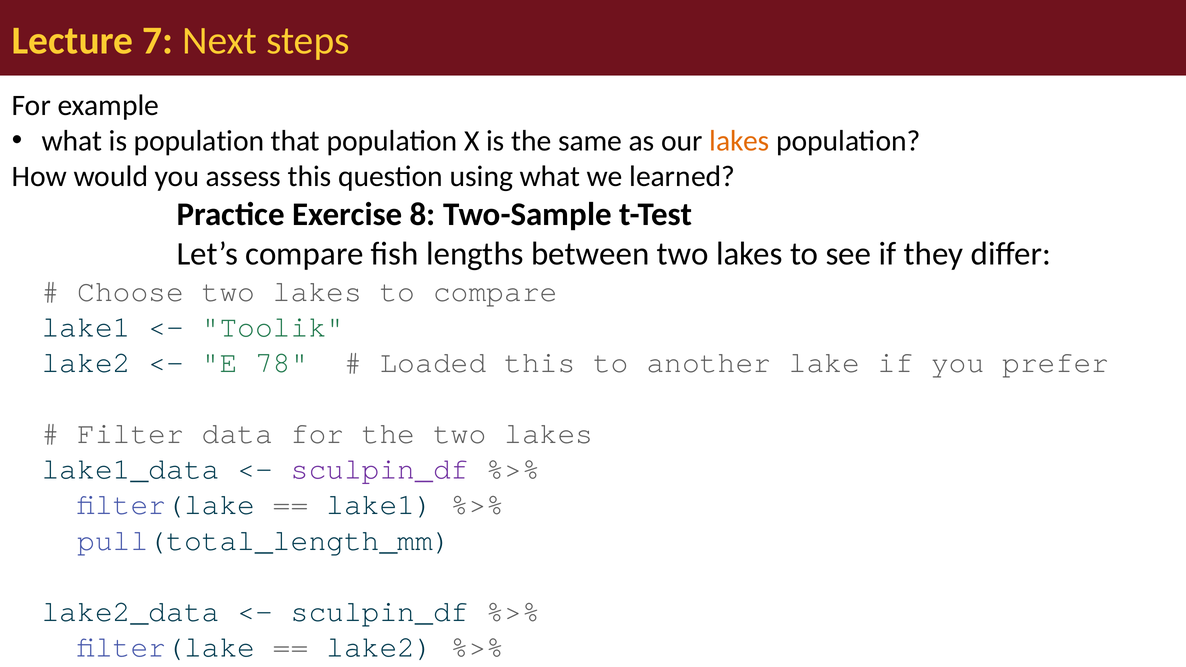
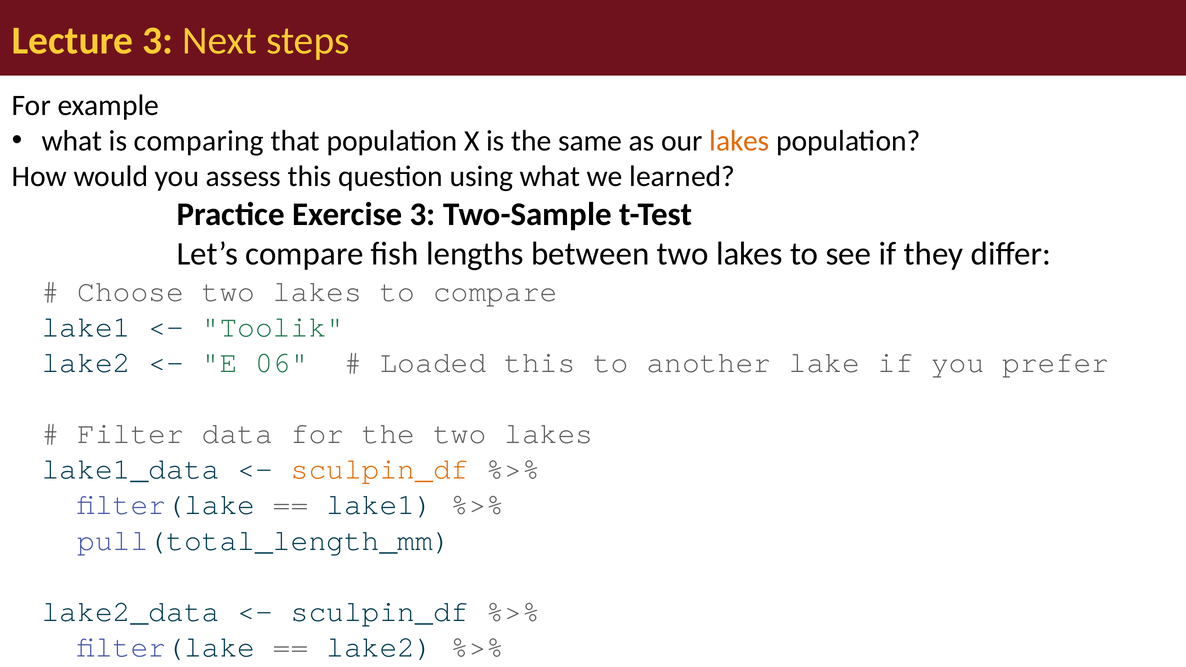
Lecture 7: 7 -> 3 (158, 41)
is population: population -> comparing (199, 141)
Exercise 8: 8 -> 3 (423, 214)
78: 78 -> 06 (282, 362)
sculpin_df colour: purple -> orange (380, 469)
